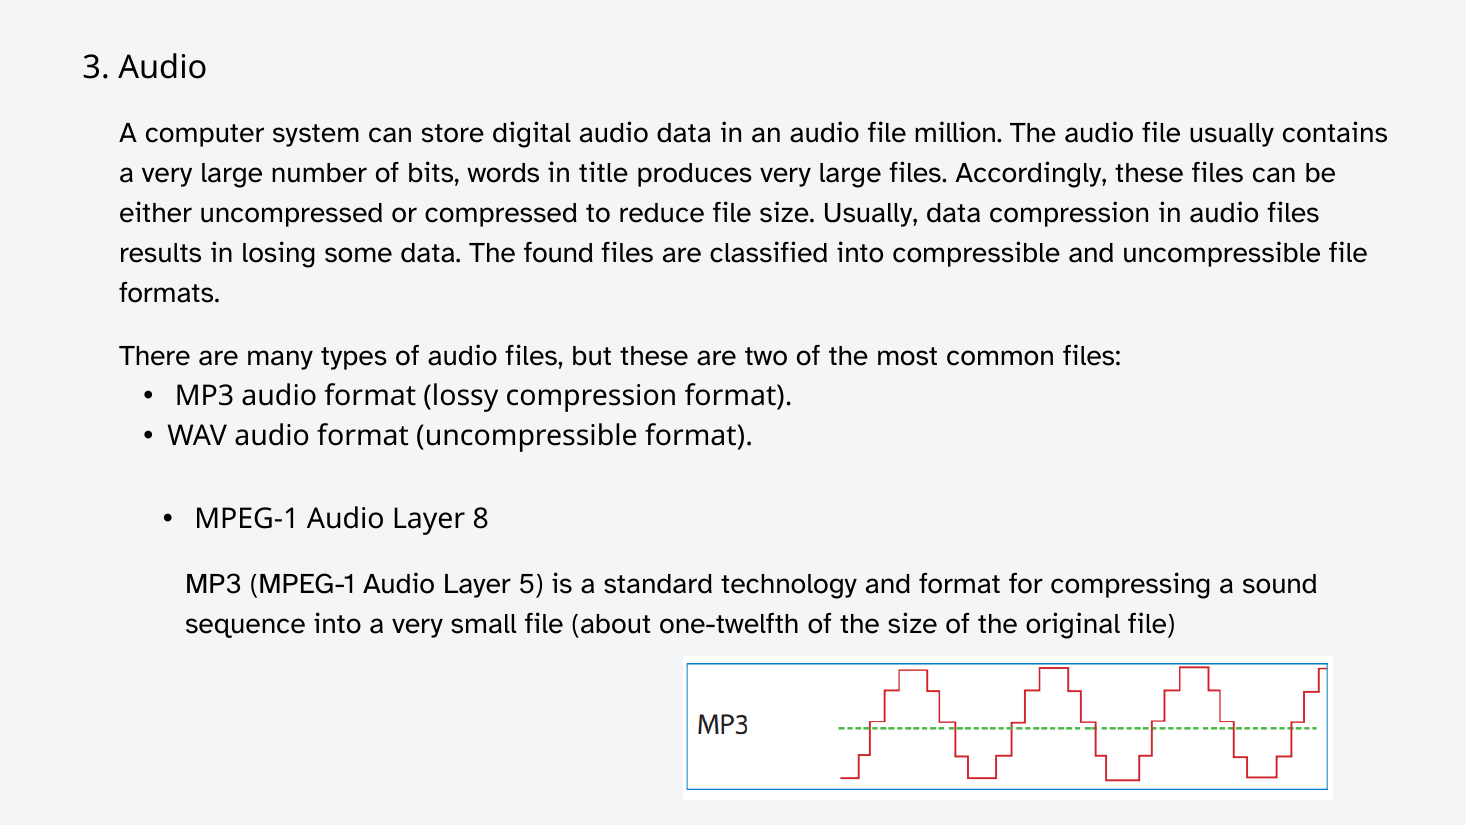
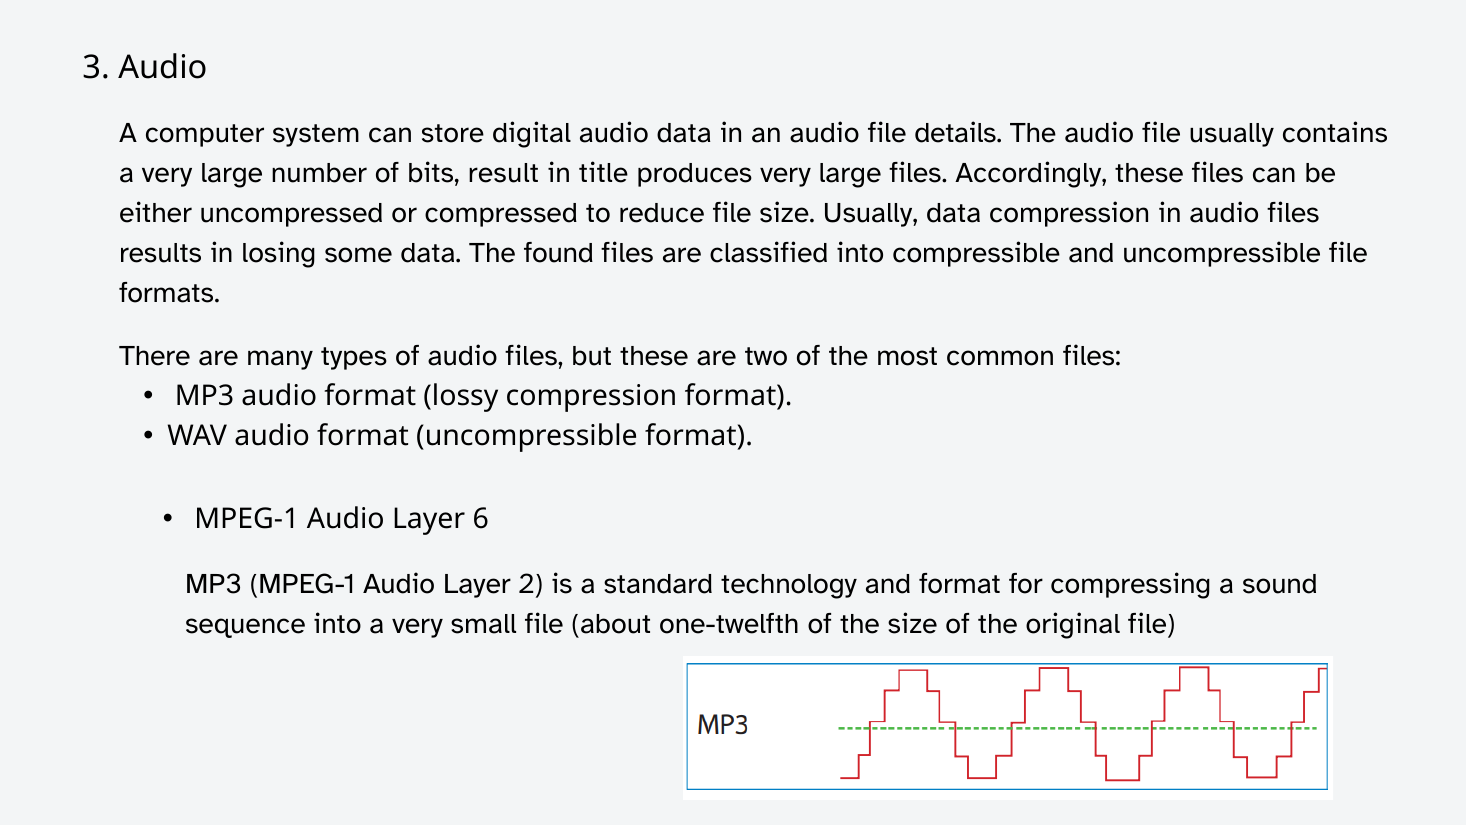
million: million -> details (958, 133)
words: words -> result (503, 173)
8: 8 -> 6 (481, 519)
5: 5 -> 2 (531, 584)
